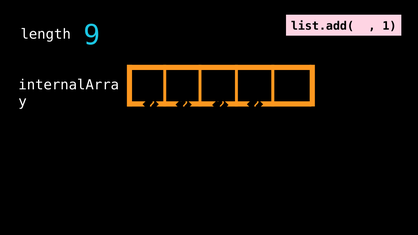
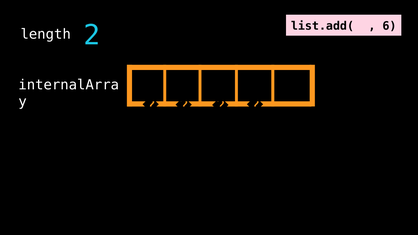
9: 9 -> 2 (92, 35)
1: 1 -> 6 (389, 26)
